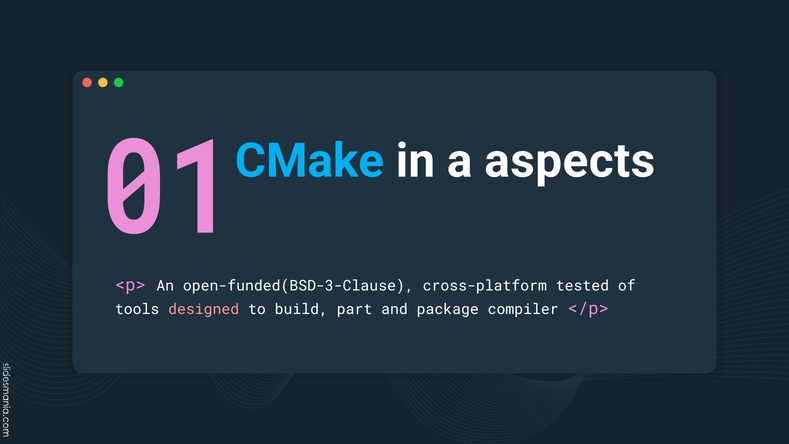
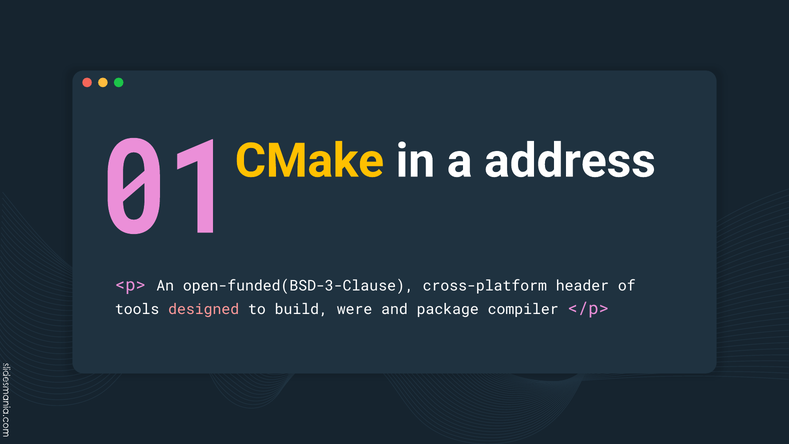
CMake colour: light blue -> yellow (309, 161)
aspects: aspects -> address (570, 161)
tested: tested -> header (582, 286)
part: part -> were (355, 309)
